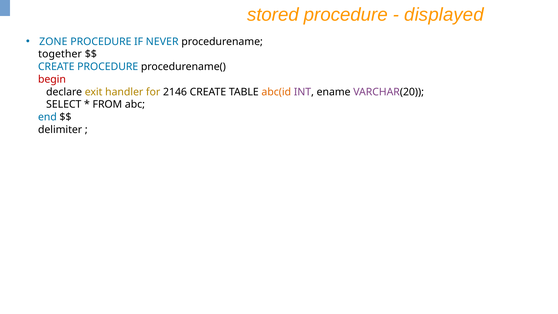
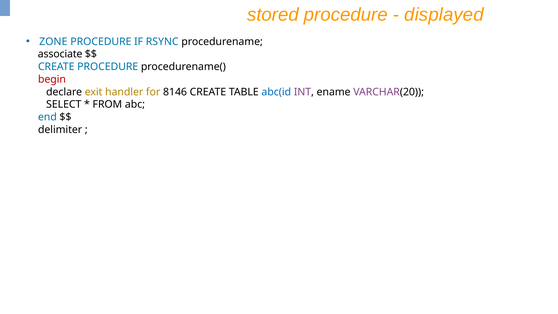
NEVER: NEVER -> RSYNC (162, 42)
together: together -> associate (60, 54)
2146: 2146 -> 8146 (175, 92)
abc(id colour: orange -> blue (276, 92)
